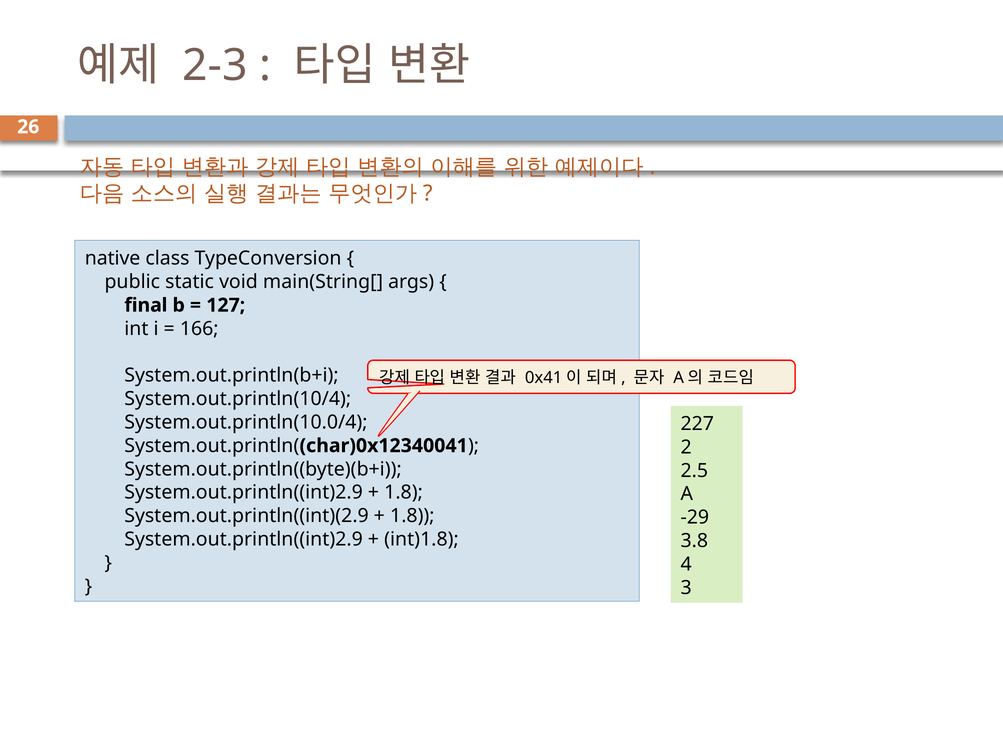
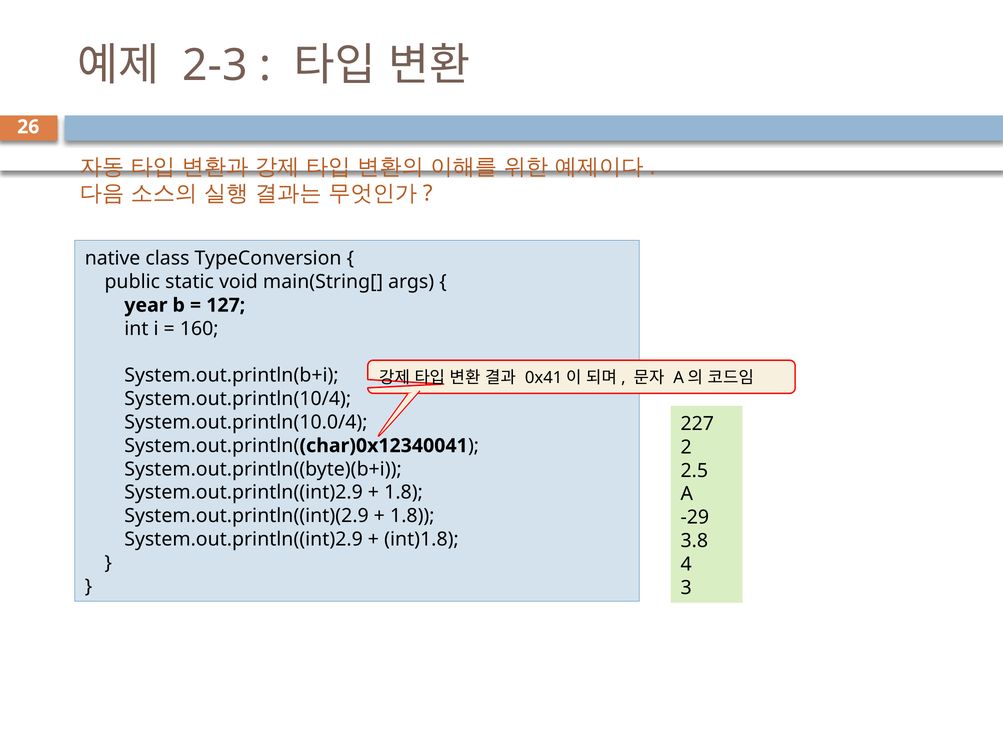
final: final -> year (146, 305)
166: 166 -> 160 (199, 329)
